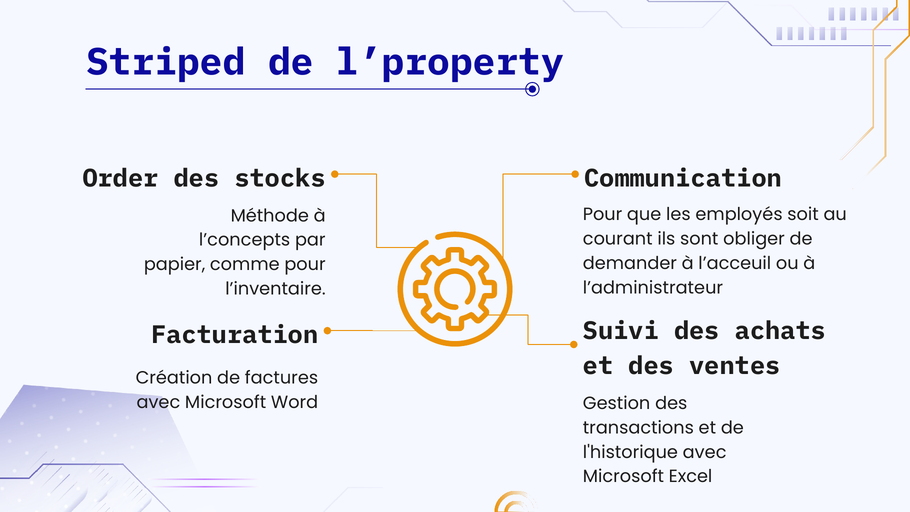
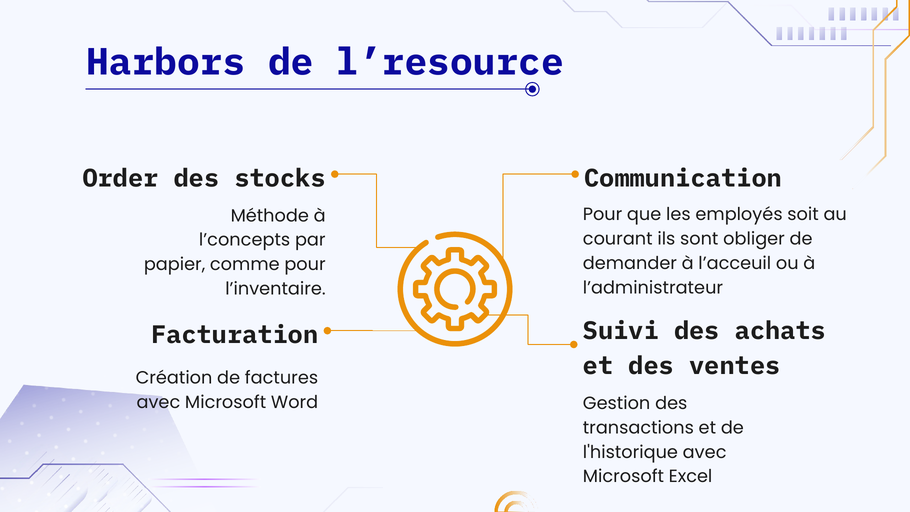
Striped: Striped -> Harbors (166, 62)
l’property: l’property -> l’resource (450, 62)
